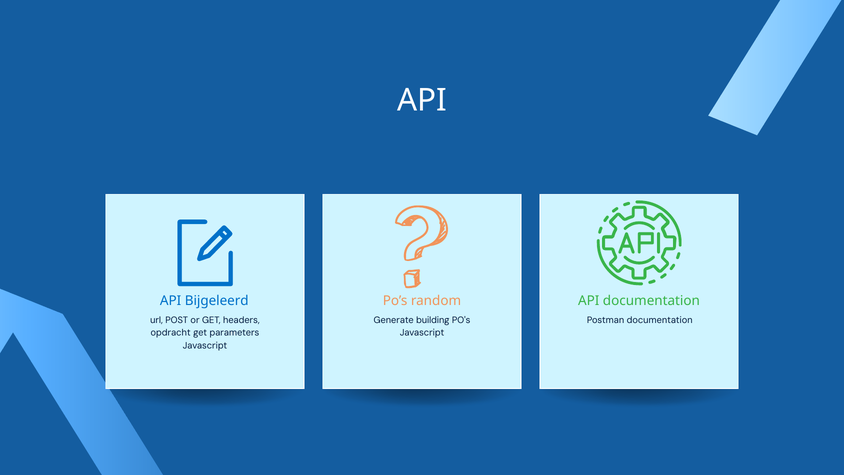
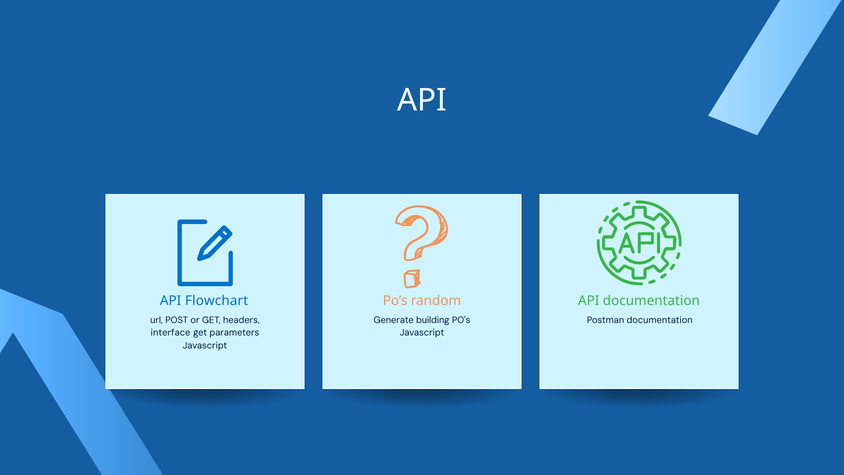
Bijgeleerd: Bijgeleerd -> Flowchart (217, 300)
opdracht: opdracht -> interface (171, 333)
